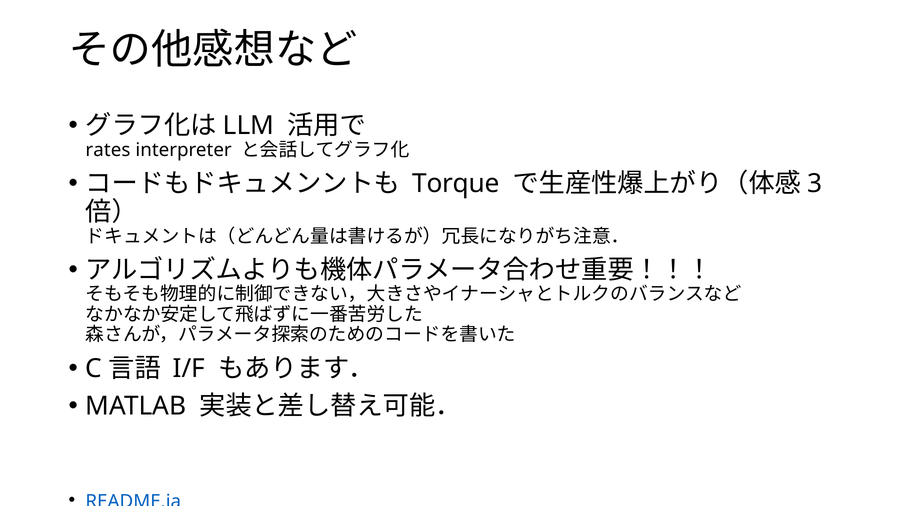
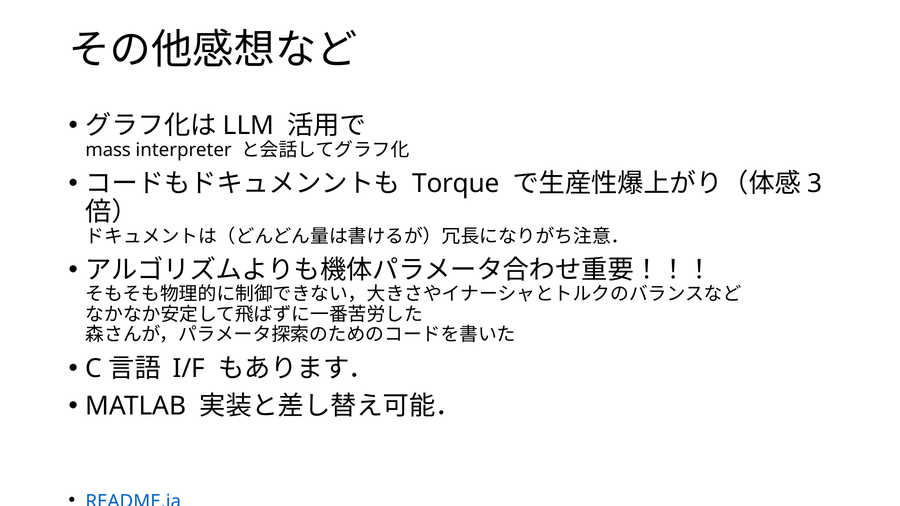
rates: rates -> mass (108, 150)
